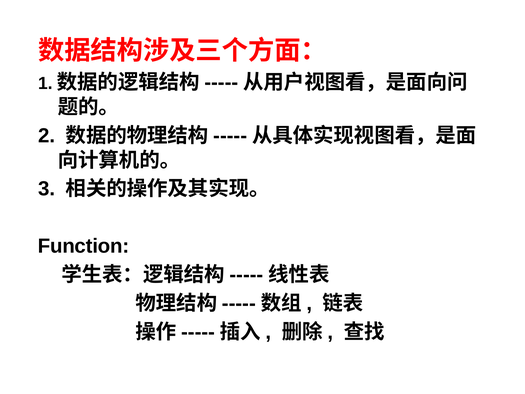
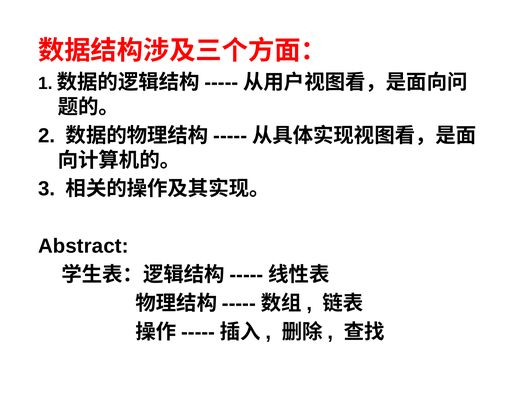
Function: Function -> Abstract (83, 246)
